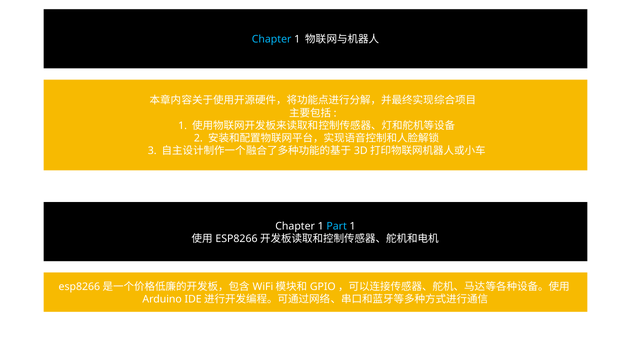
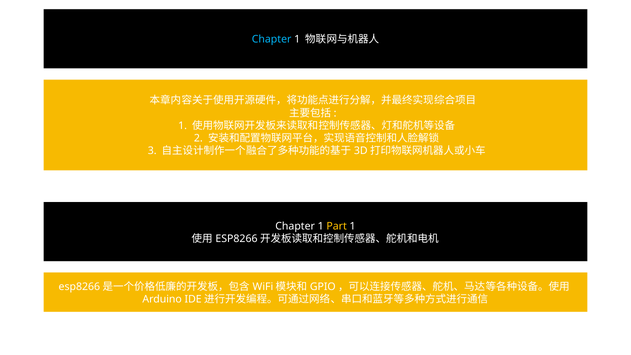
Part colour: light blue -> yellow (337, 226)
